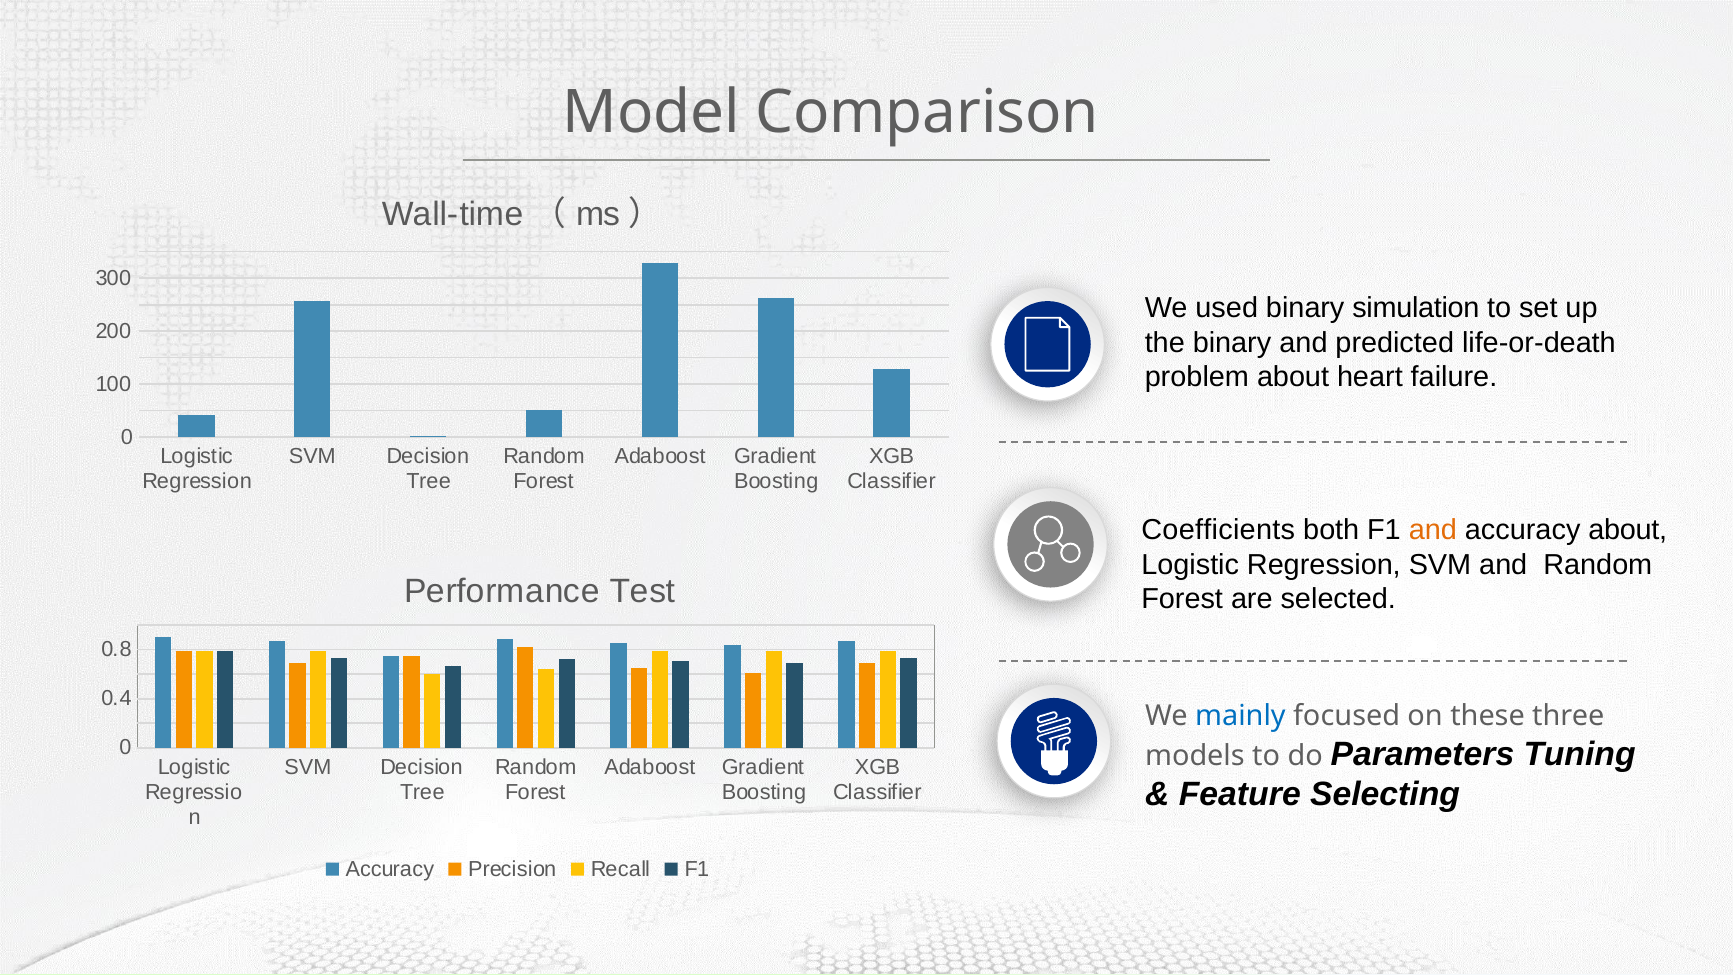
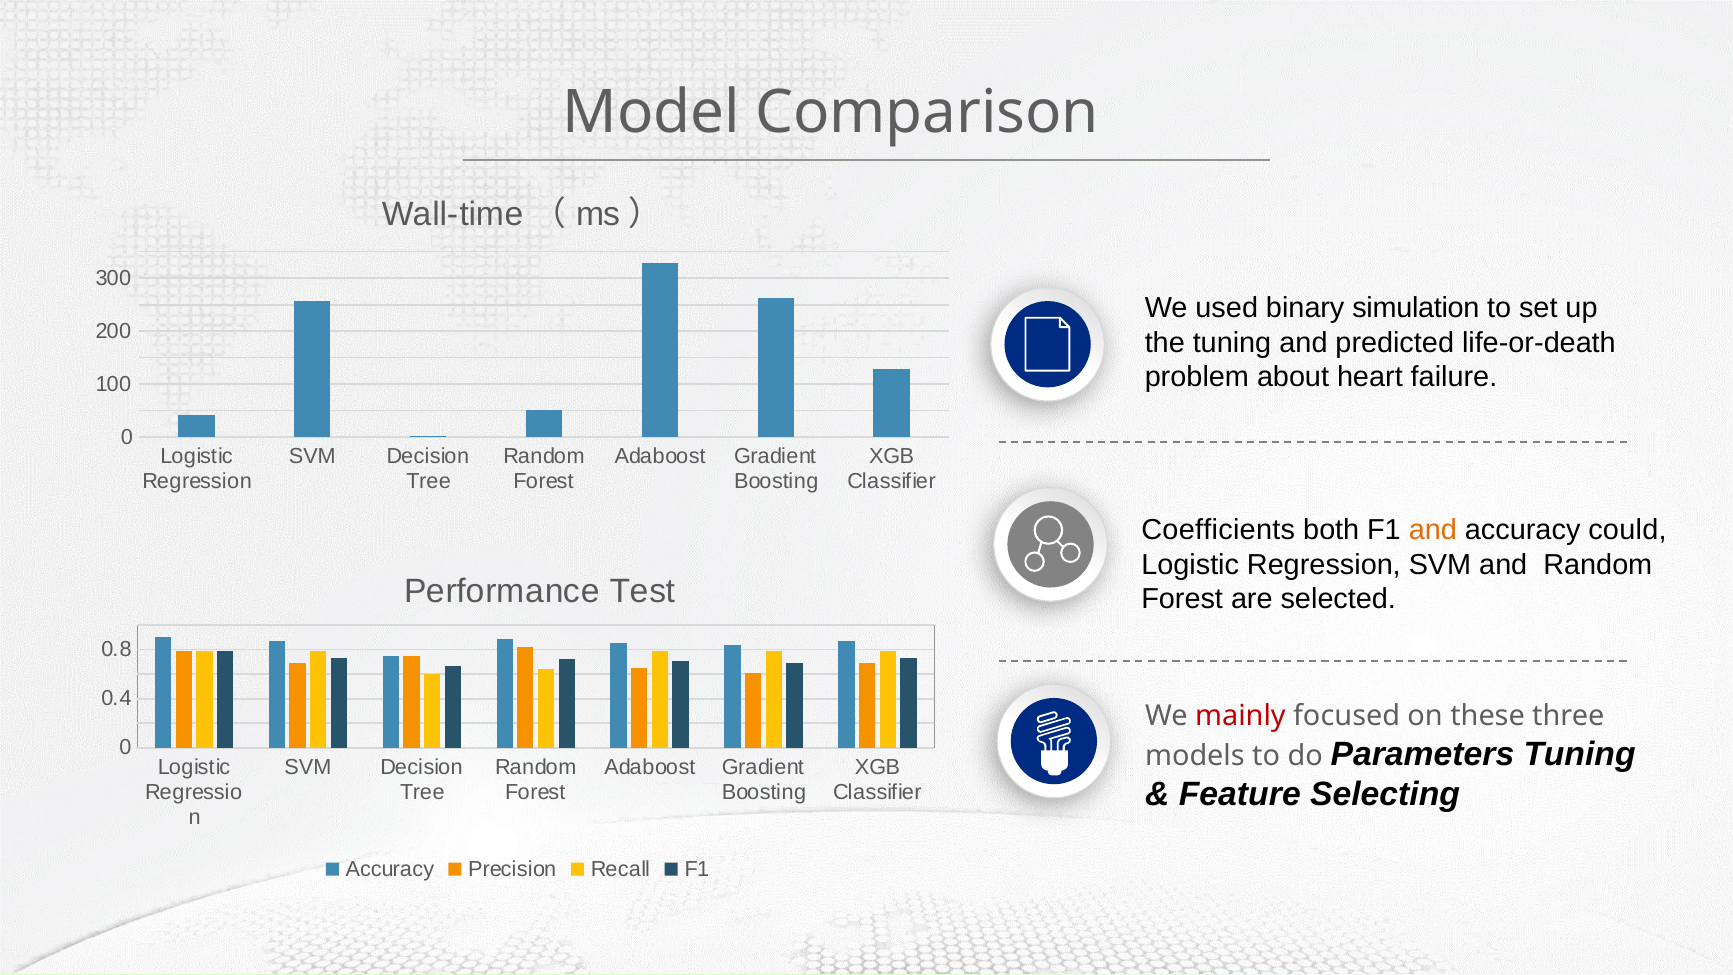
binary: binary -> tuning (1232, 343)
accuracy about: about -> could (1627, 530)
mainly colour: blue -> red (1240, 716)
